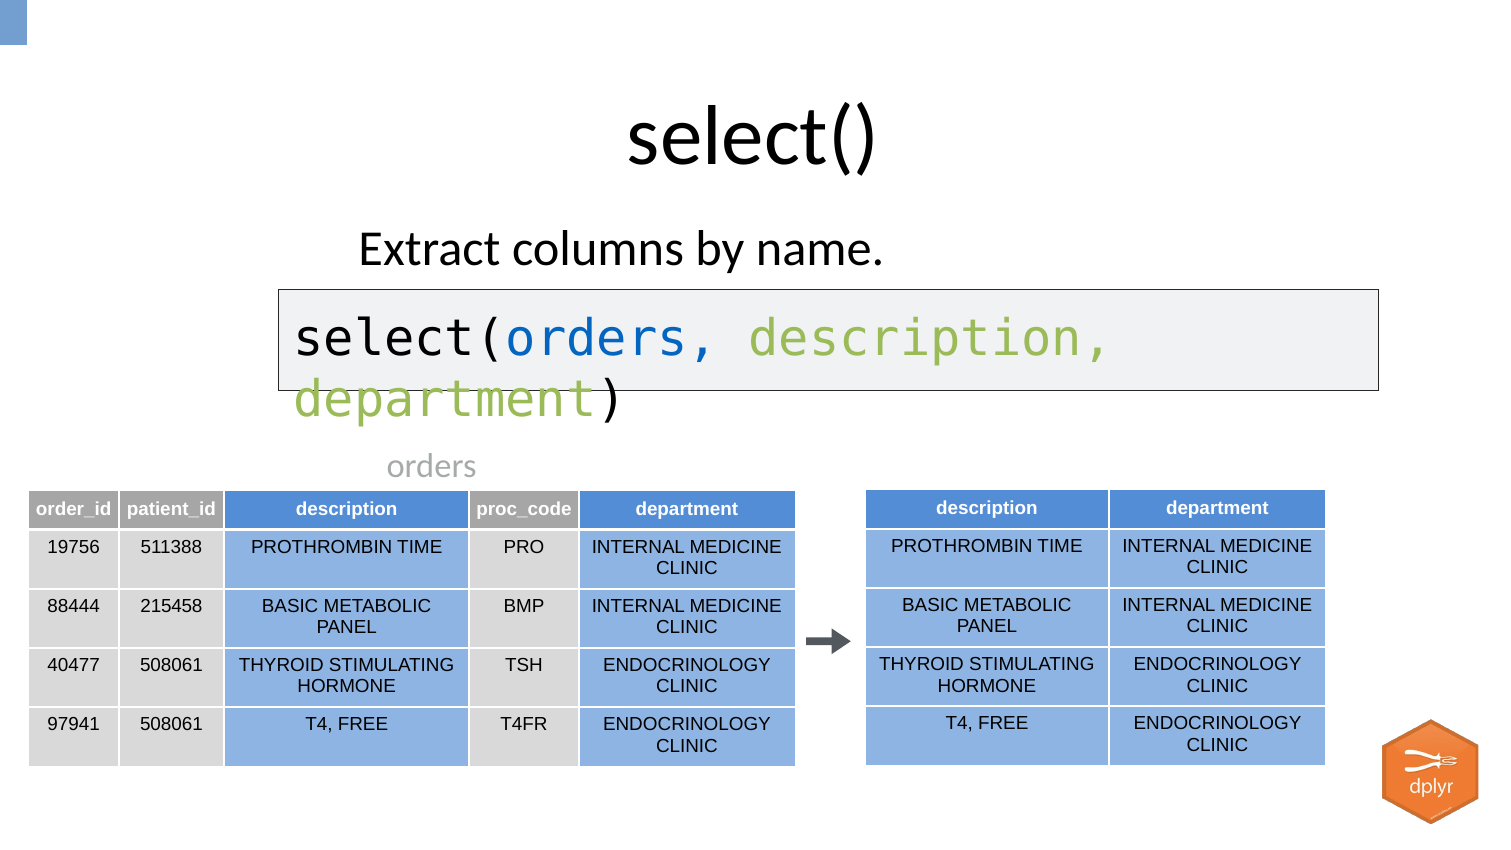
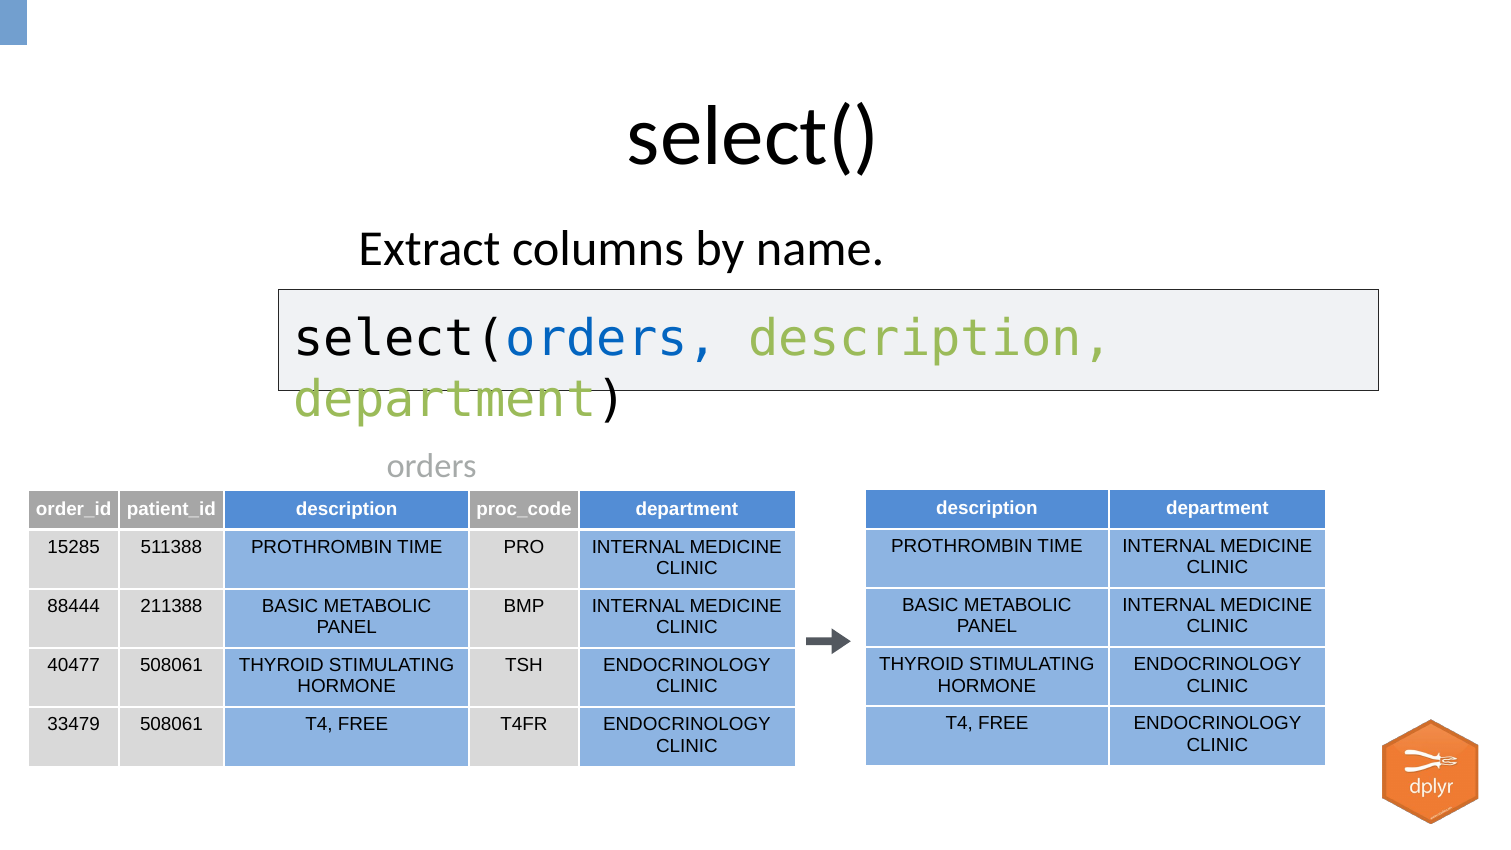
19756: 19756 -> 15285 (74, 547)
215458: 215458 -> 211388 (171, 606)
97941: 97941 -> 33479 (74, 725)
